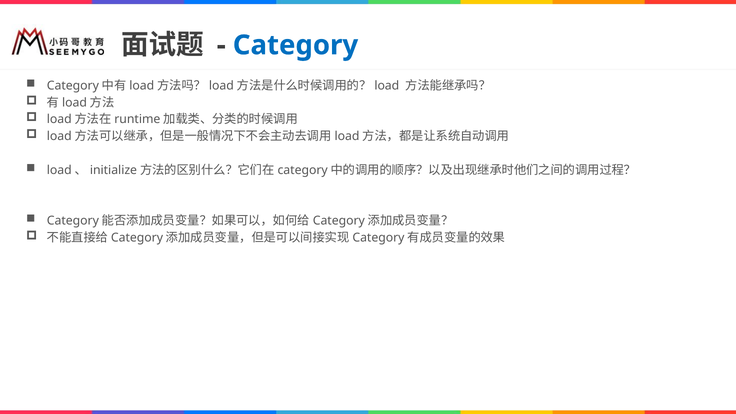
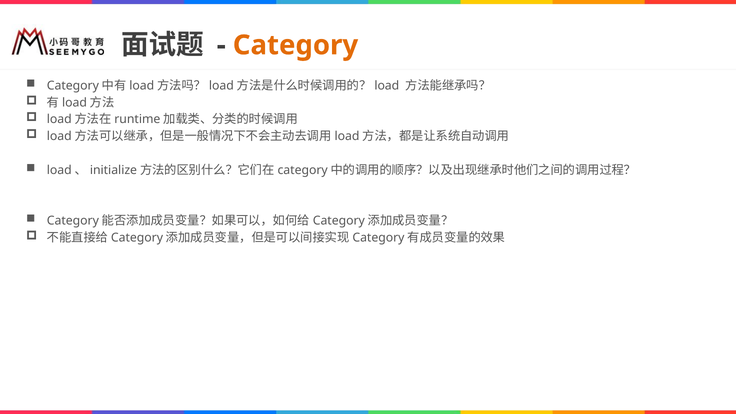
Category colour: blue -> orange (295, 45)
